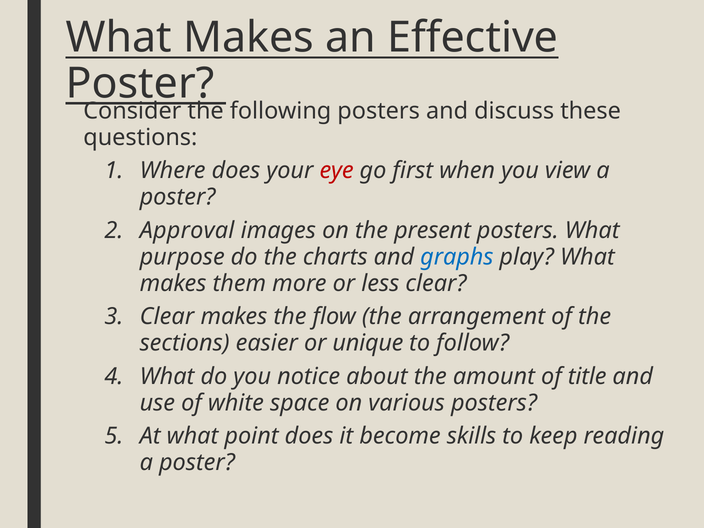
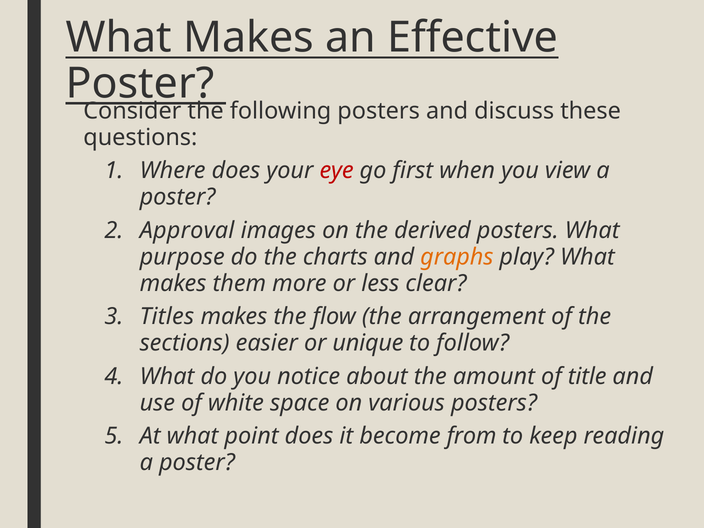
present: present -> derived (432, 230)
graphs colour: blue -> orange (457, 257)
Clear: Clear -> Titles (167, 317)
skills: skills -> from (472, 436)
